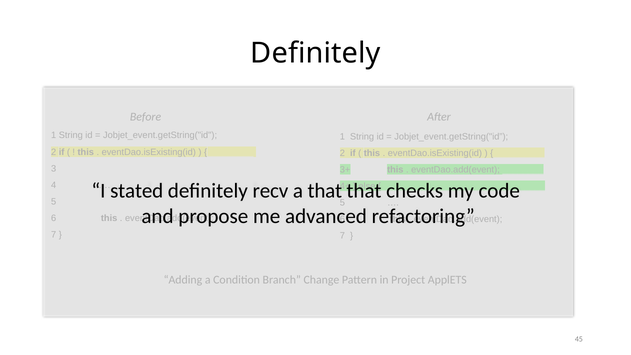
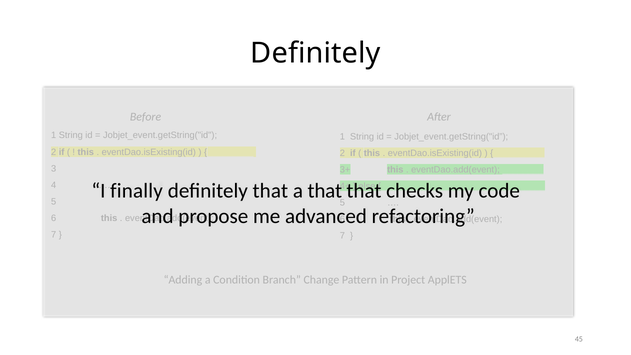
stated: stated -> finally (137, 191)
definitely recv: recv -> that (270, 191)
